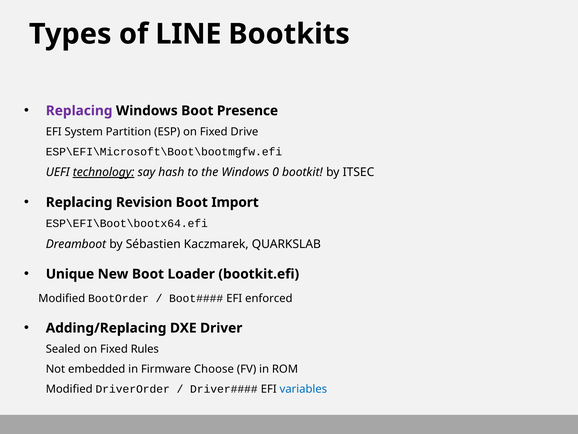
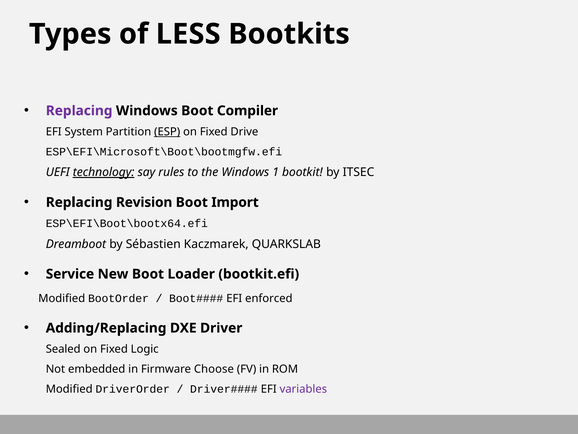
LINE: LINE -> LESS (188, 34)
Presence: Presence -> Compiler (247, 111)
ESP underline: none -> present (167, 132)
hash: hash -> rules (171, 172)
0: 0 -> 1 (276, 172)
Unique: Unique -> Service (70, 274)
Rules: Rules -> Logic (145, 349)
variables colour: blue -> purple (303, 389)
